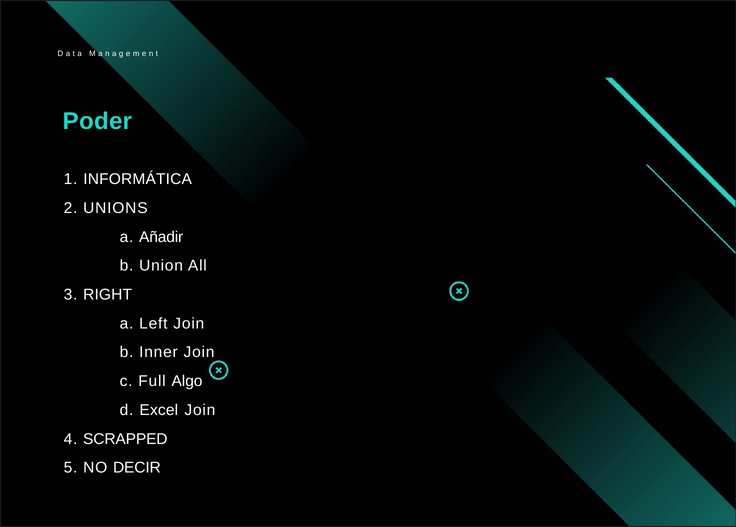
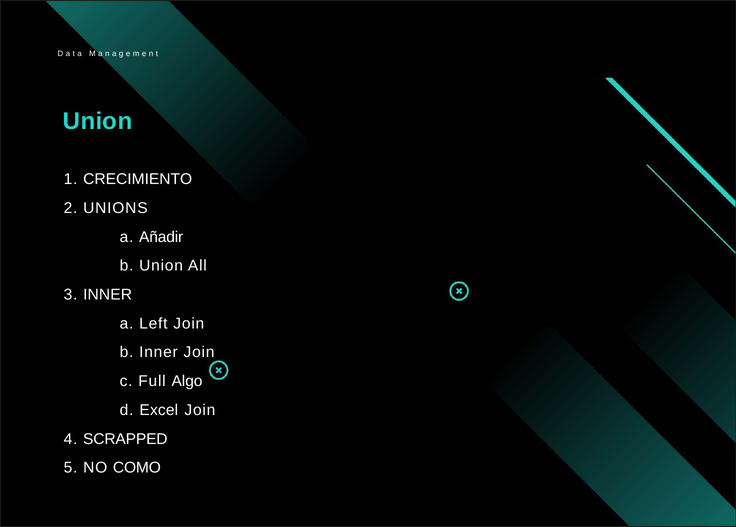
Poder: Poder -> Union (98, 122)
INFORMÁTICA: INFORMÁTICA -> CRECIMIENTO (138, 179)
3 RIGHT: RIGHT -> INNER (108, 295)
DECIR: DECIR -> COMO (137, 468)
